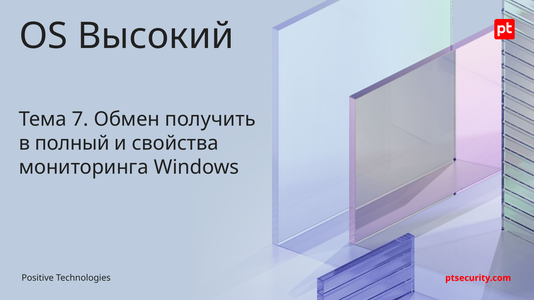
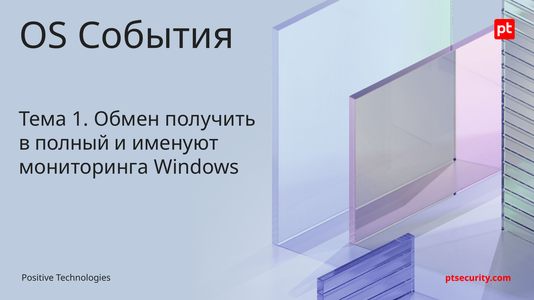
Высокий: Высокий -> События (156, 36)
7: 7 -> 1 (80, 119)
свойства: свойства -> именуют (175, 143)
